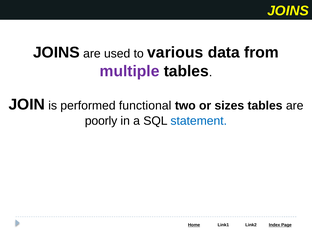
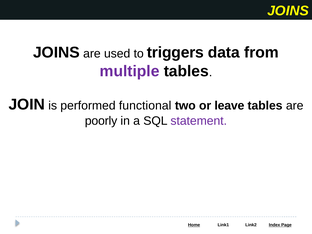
various: various -> triggers (175, 53)
sizes: sizes -> leave (229, 106)
statement colour: blue -> purple (199, 121)
